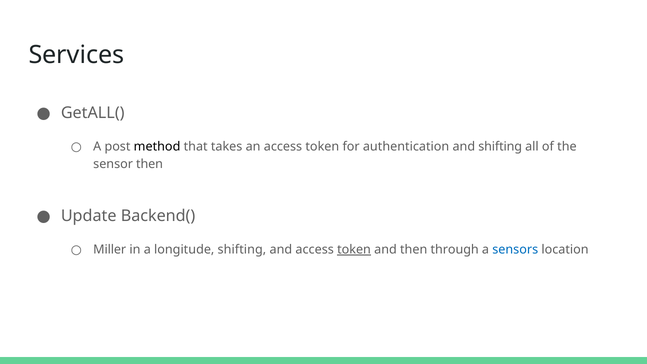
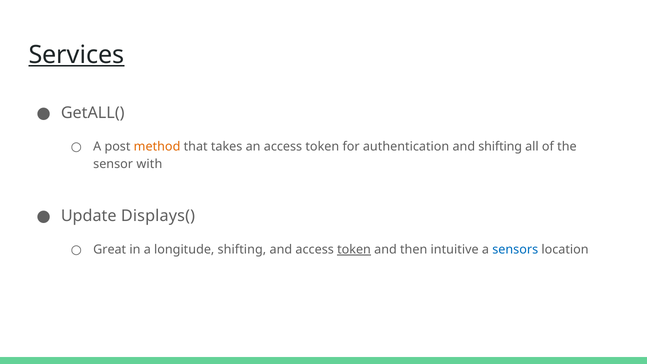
Services underline: none -> present (76, 55)
method colour: black -> orange (157, 147)
sensor then: then -> with (149, 164)
Backend(: Backend( -> Displays( (158, 216)
Miller: Miller -> Great (110, 250)
through: through -> intuitive (455, 250)
